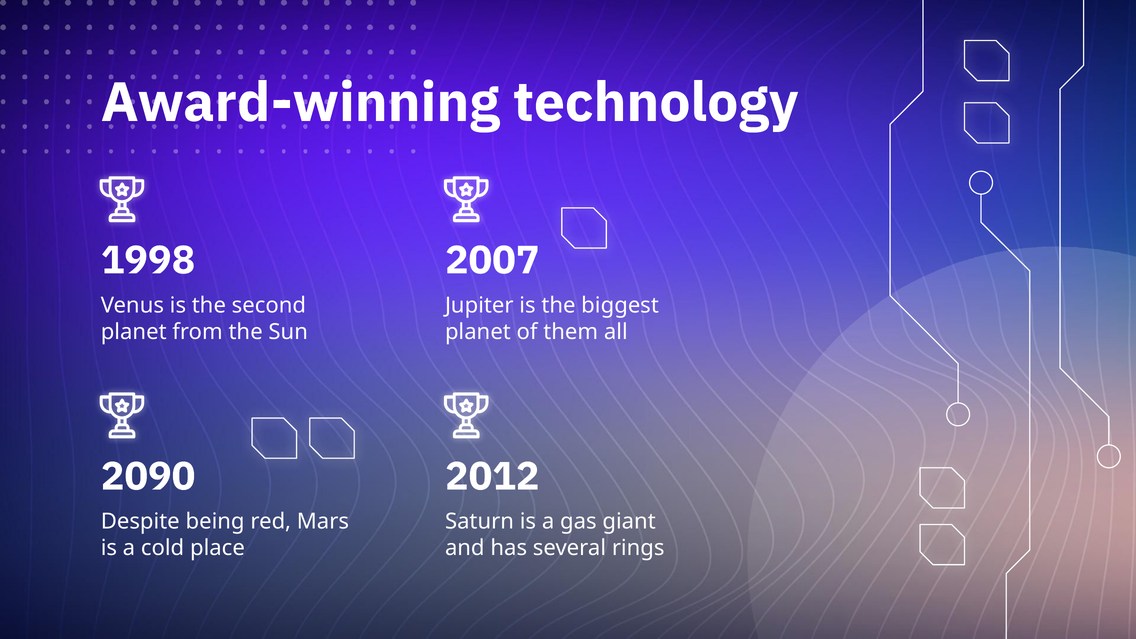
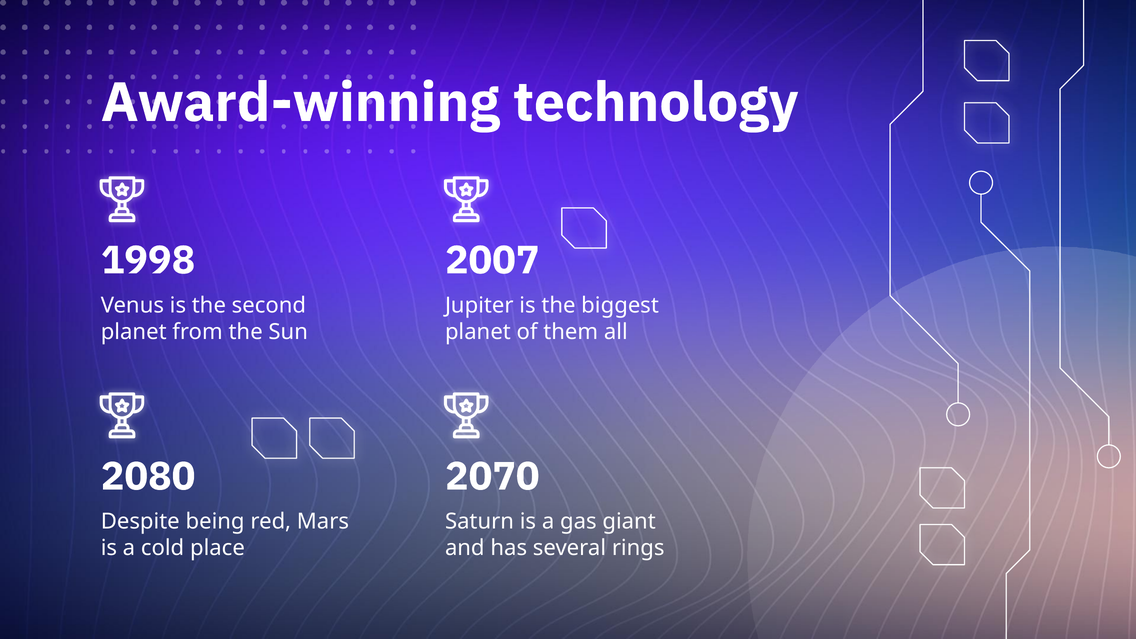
2090: 2090 -> 2080 (148, 477)
2012: 2012 -> 2070 (492, 477)
